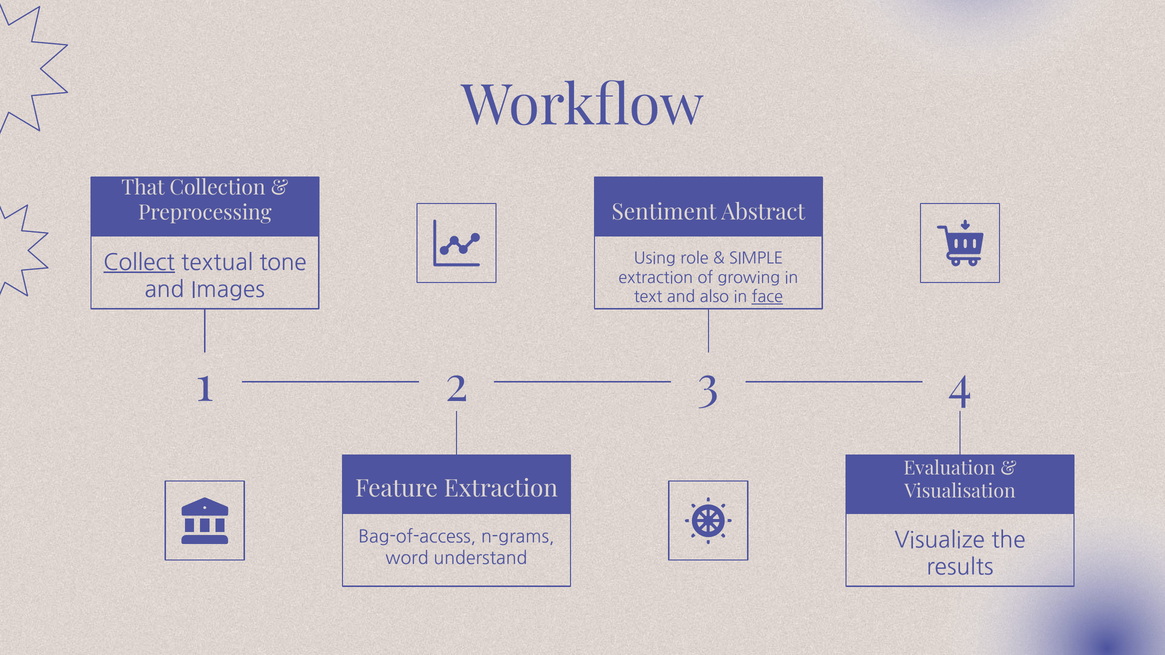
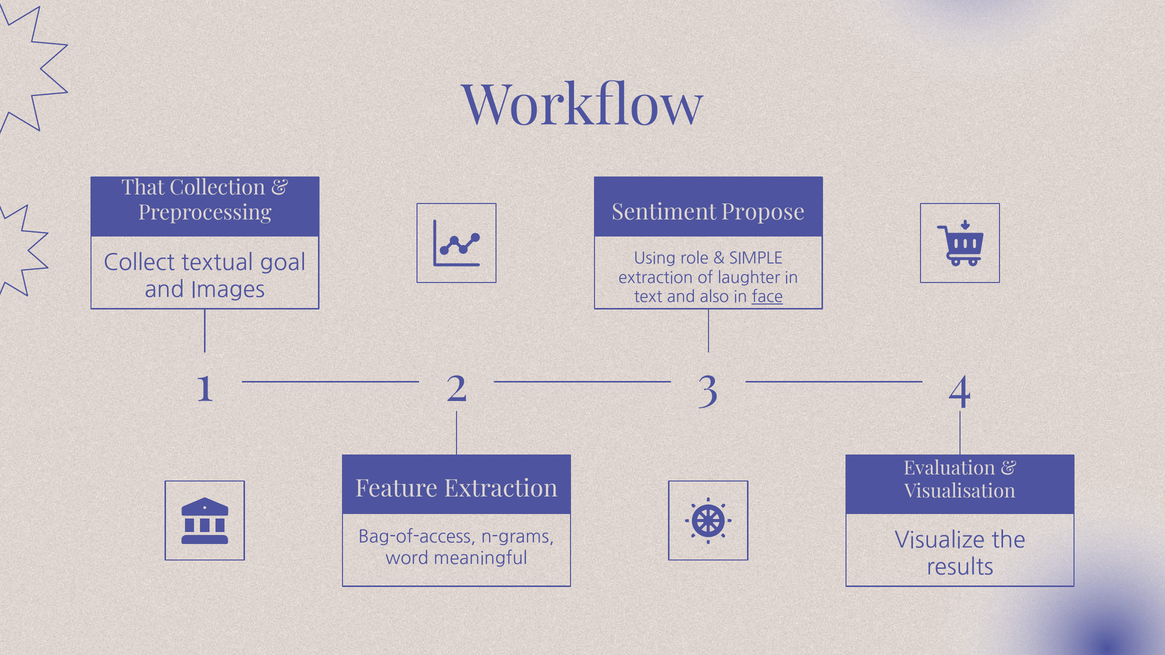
Abstract: Abstract -> Propose (763, 212)
Collect underline: present -> none (139, 263)
tone: tone -> goal (283, 263)
growing: growing -> laughter (749, 278)
understand: understand -> meaningful (480, 559)
